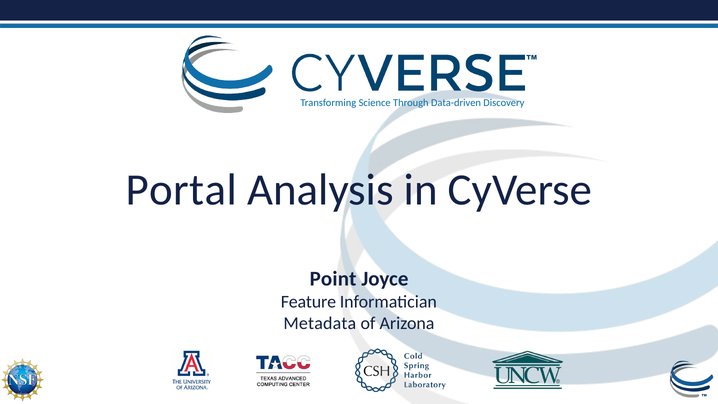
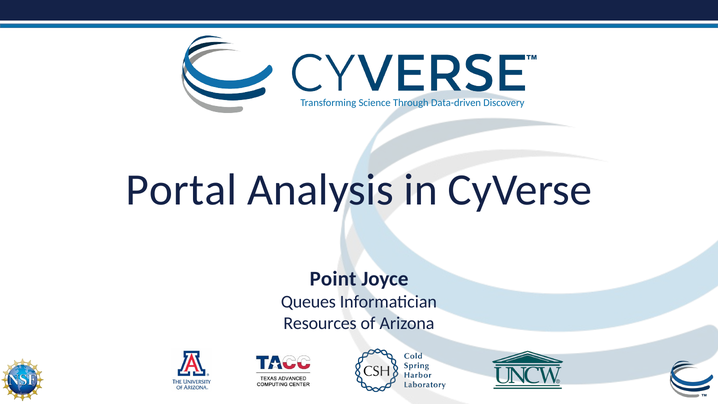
Feature: Feature -> Queues (308, 302)
Metadata: Metadata -> Resources (320, 323)
